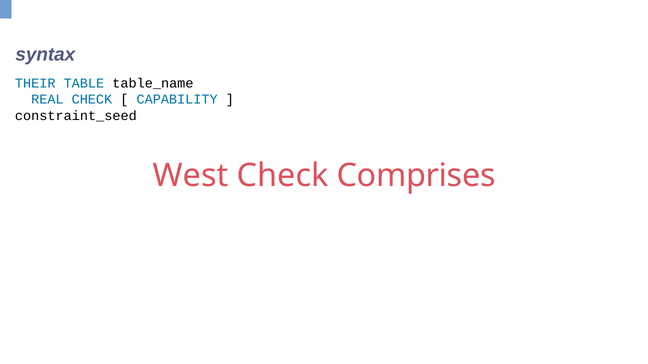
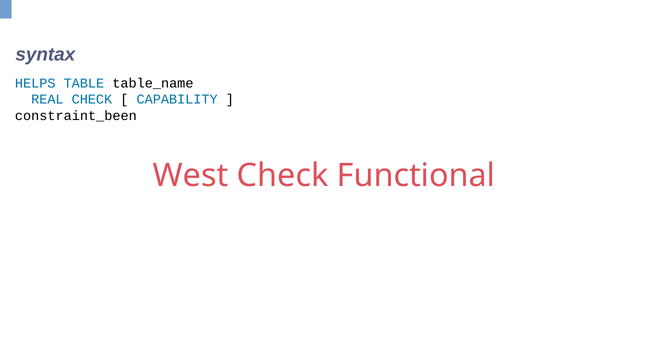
THEIR: THEIR -> HELPS (35, 83)
constraint_seed: constraint_seed -> constraint_been (76, 116)
Comprises: Comprises -> Functional (416, 176)
